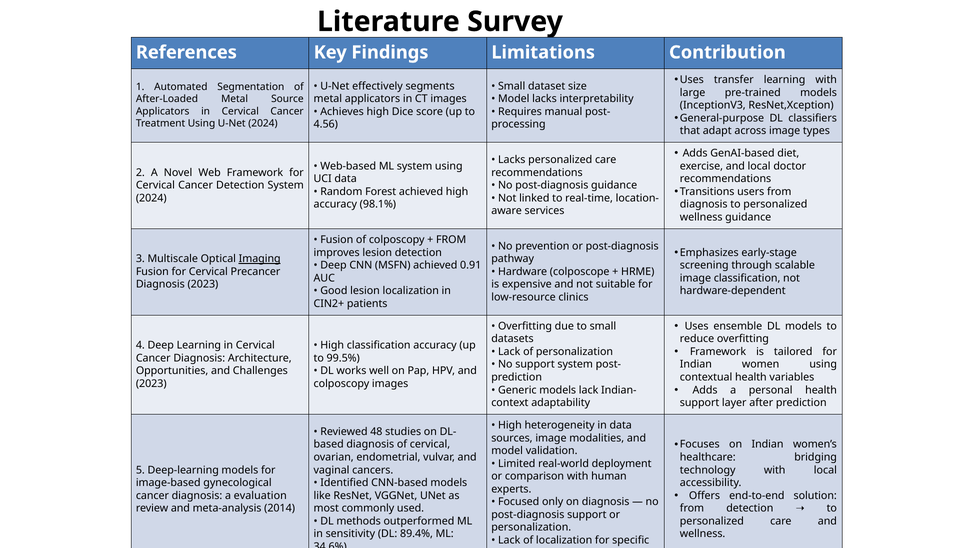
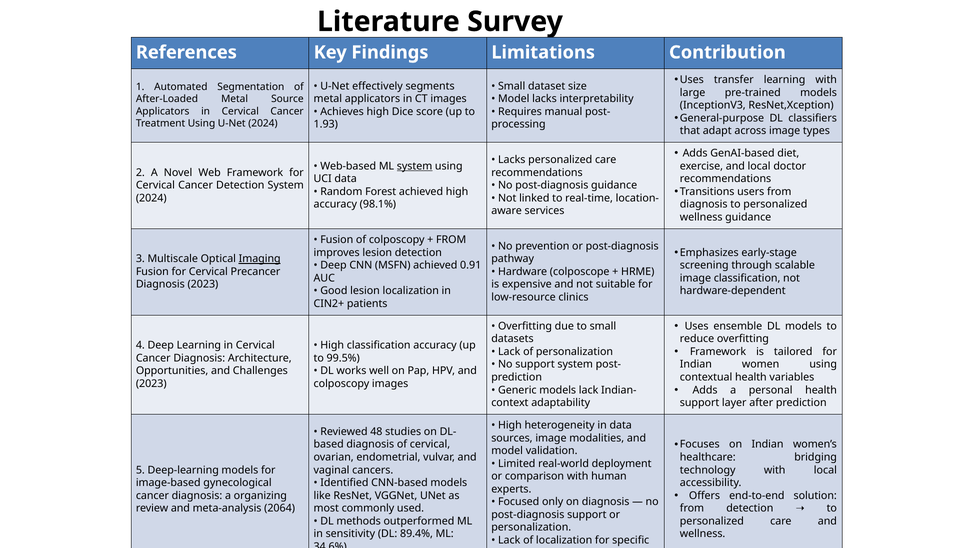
4.56: 4.56 -> 1.93 (326, 125)
system underline: none -> present (415, 166)
evaluation: evaluation -> organizing (260, 496)
2014: 2014 -> 2064 (280, 509)
